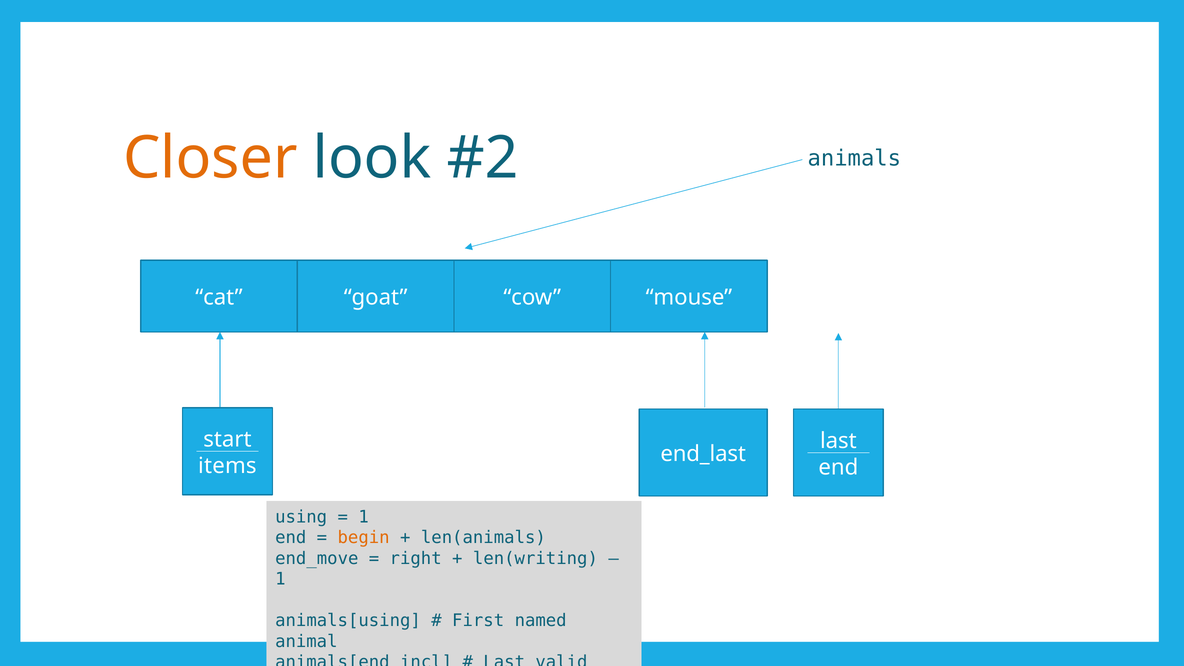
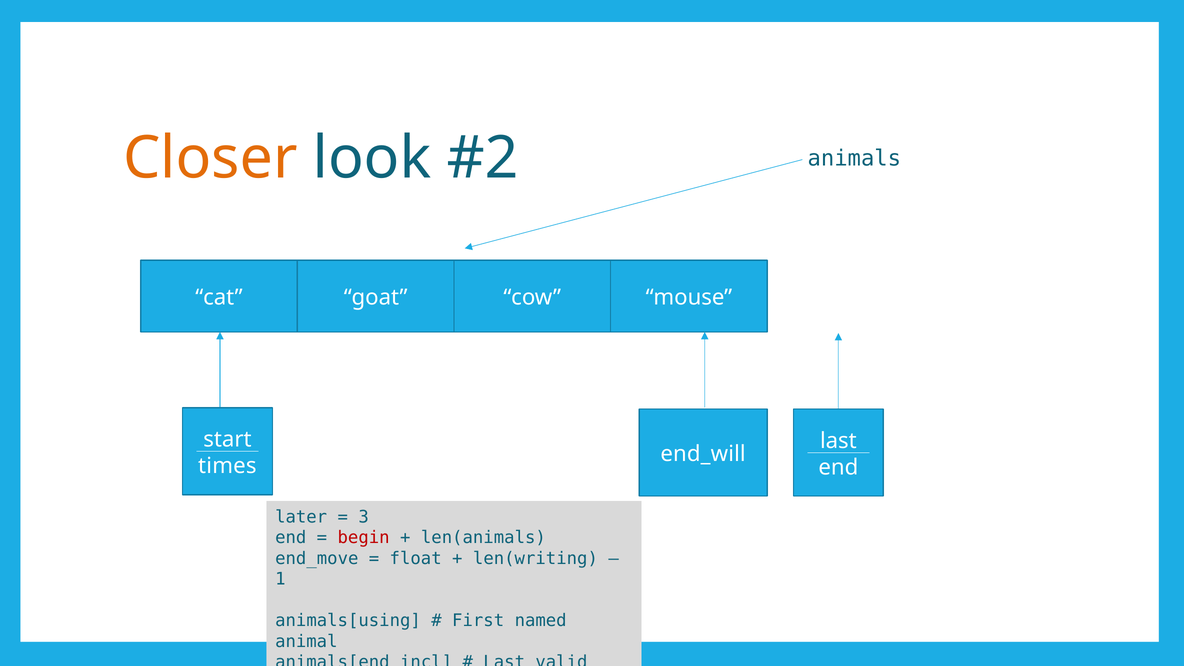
end_last: end_last -> end_will (703, 454)
items: items -> times (227, 466)
using: using -> later (301, 517)
1: 1 -> 3 (364, 517)
begin colour: orange -> red (364, 538)
right: right -> float (416, 558)
